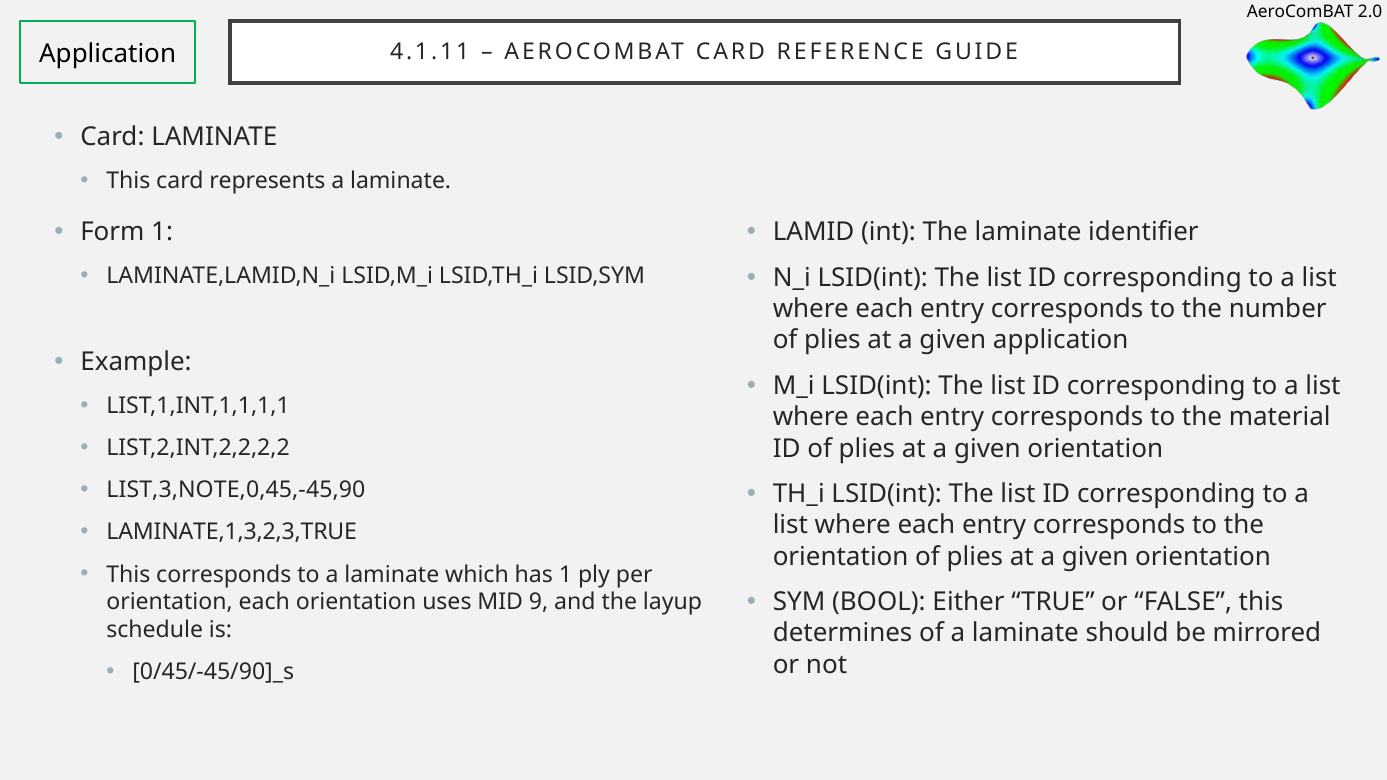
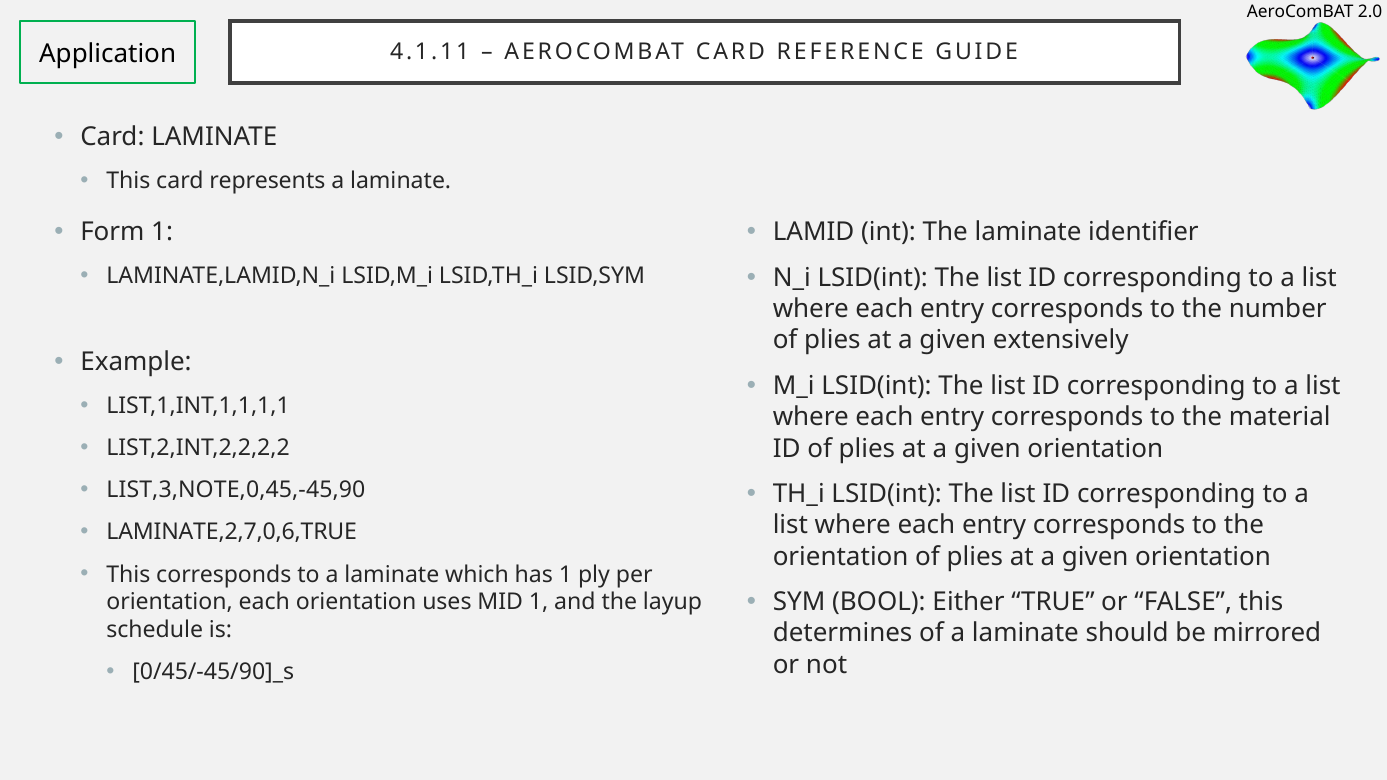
given application: application -> extensively (1061, 340)
LAMINATE,1,3,2,3,TRUE: LAMINATE,1,3,2,3,TRUE -> LAMINATE,2,7,0,6,TRUE (232, 532)
MID 9: 9 -> 1 (539, 602)
